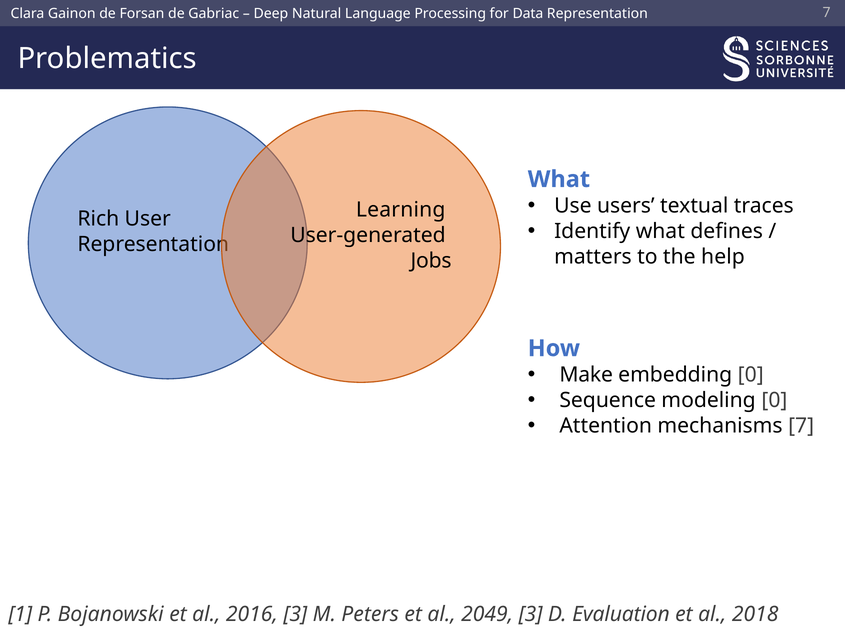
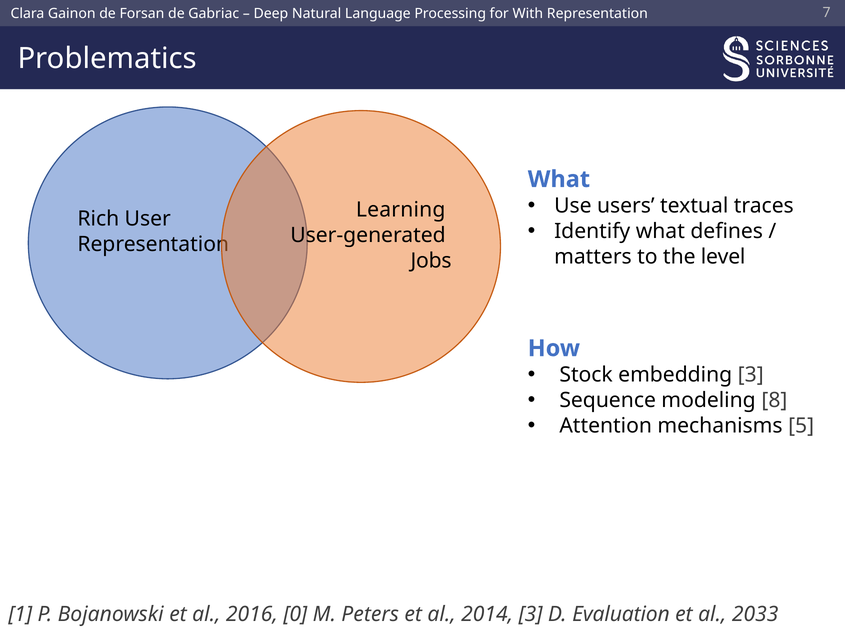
Data: Data -> With (528, 14)
help: help -> level (723, 257)
Make: Make -> Stock (586, 375)
embedding 0: 0 -> 3 (751, 375)
modeling 0: 0 -> 8 (774, 400)
mechanisms 7: 7 -> 5 (801, 426)
2016 3: 3 -> 0 (295, 614)
2049: 2049 -> 2014 (487, 614)
2018: 2018 -> 2033 (755, 614)
